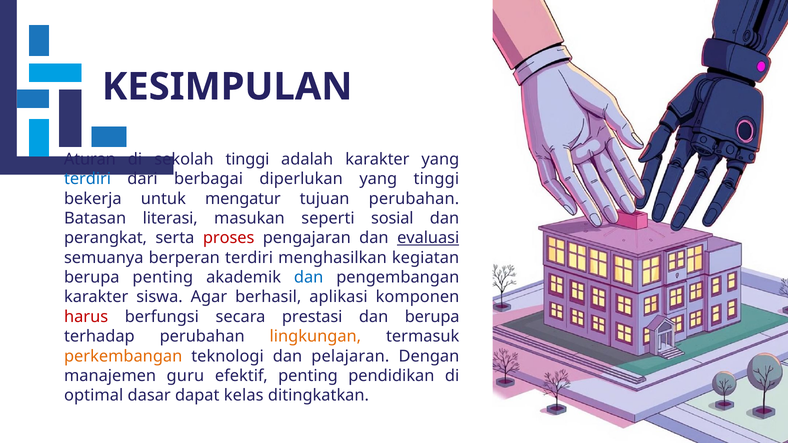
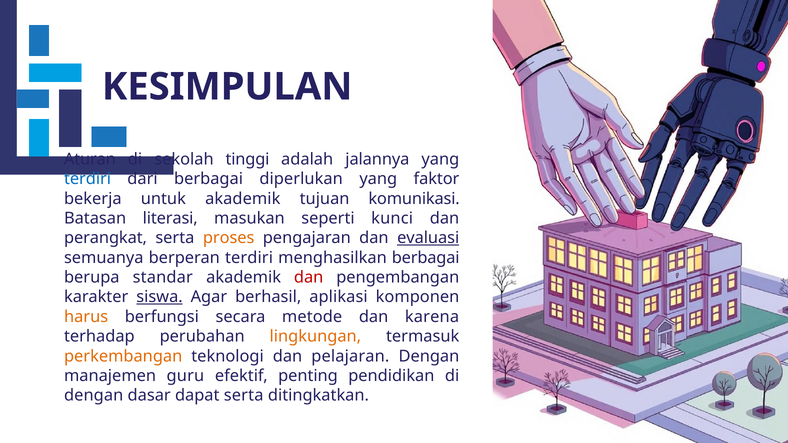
adalah karakter: karakter -> jalannya (377, 159)
yang tinggi: tinggi -> faktor (436, 179)
untuk mengatur: mengatur -> akademik (243, 199)
tujuan perubahan: perubahan -> komunikasi (414, 199)
sosial: sosial -> kunci (392, 218)
proses colour: red -> orange (229, 238)
menghasilkan kegiatan: kegiatan -> berbagai (426, 258)
berupa penting: penting -> standar (163, 278)
dan colour: blue -> red (309, 278)
siswa underline: none -> present (160, 297)
harus colour: red -> orange (86, 317)
prestasi: prestasi -> metode (312, 317)
dan berupa: berupa -> karena (432, 317)
optimal: optimal -> dengan (94, 396)
dapat kelas: kelas -> serta (244, 396)
